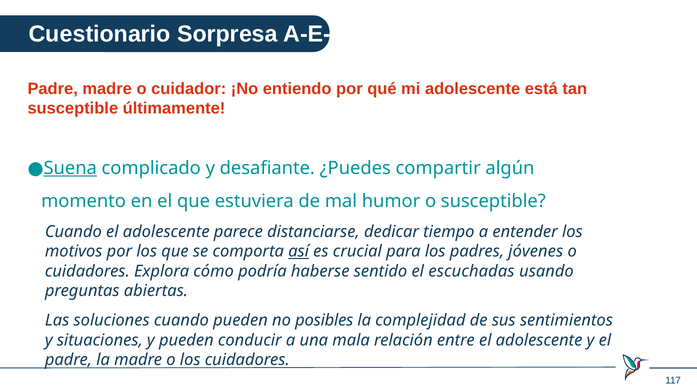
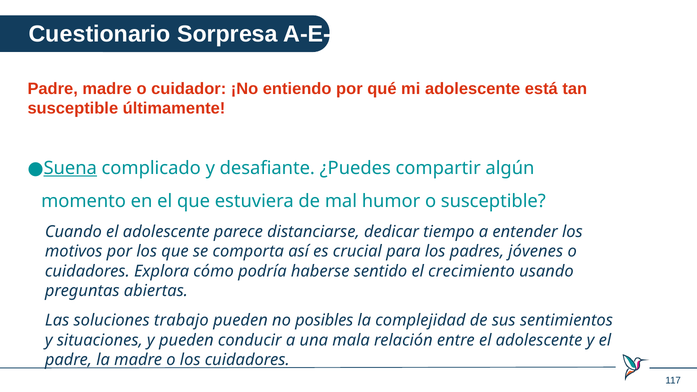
así underline: present -> none (299, 252)
escuchadas: escuchadas -> crecimiento (472, 271)
soluciones cuando: cuando -> trabajo (181, 321)
